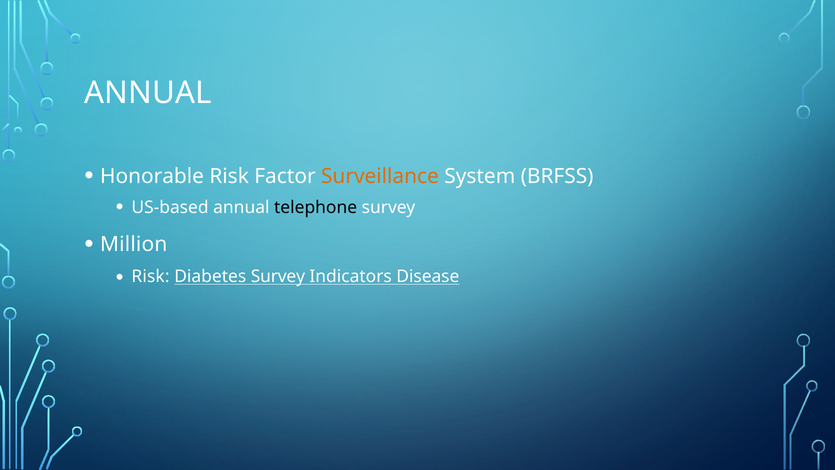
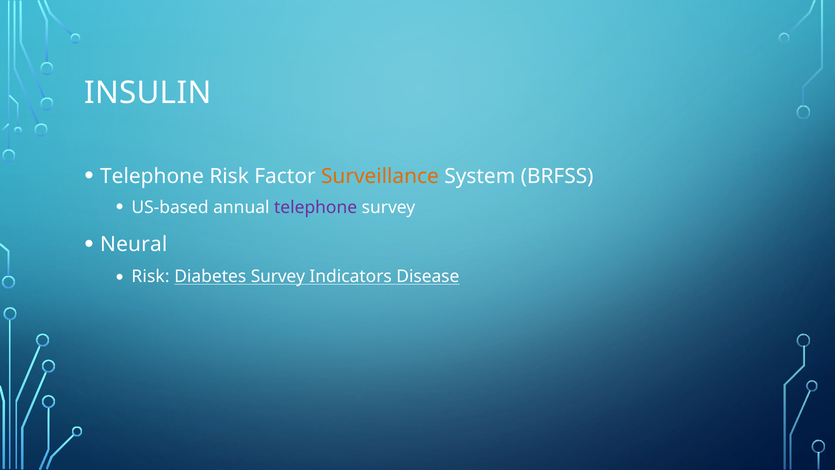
ANNUAL: ANNUAL -> INSULIN (148, 93)
Honorable: Honorable -> Telephone (152, 176)
telephone colour: black -> purple (316, 207)
Million: Million -> Neural (134, 244)
